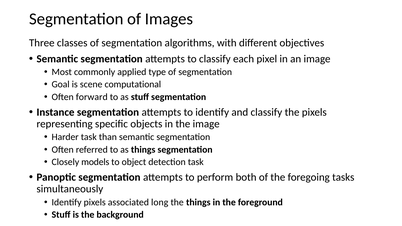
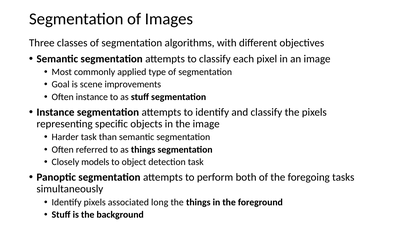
computational: computational -> improvements (133, 85)
Often forward: forward -> instance (92, 97)
